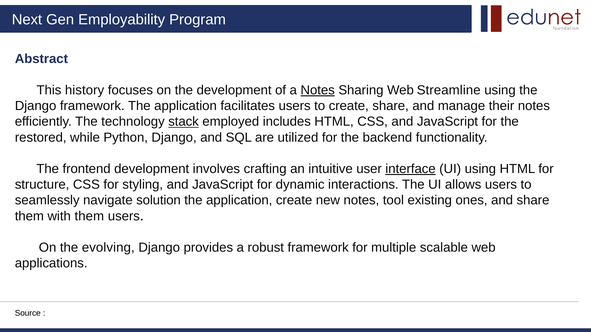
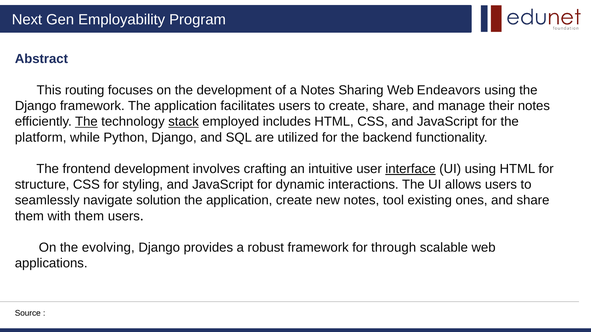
history: history -> routing (85, 90)
Notes underline: present -> none (318, 90)
Streamline: Streamline -> Endeavors (449, 90)
The underline: none -> present (86, 122)
restored: restored -> platform (41, 138)
multiple: multiple -> through (394, 248)
